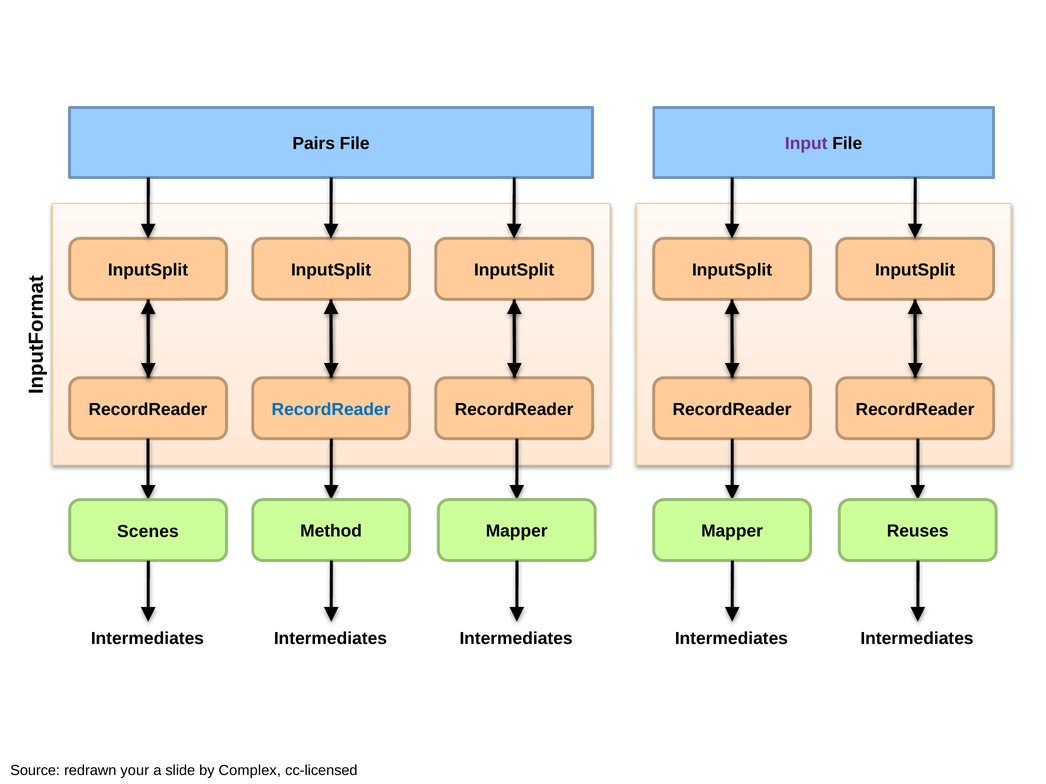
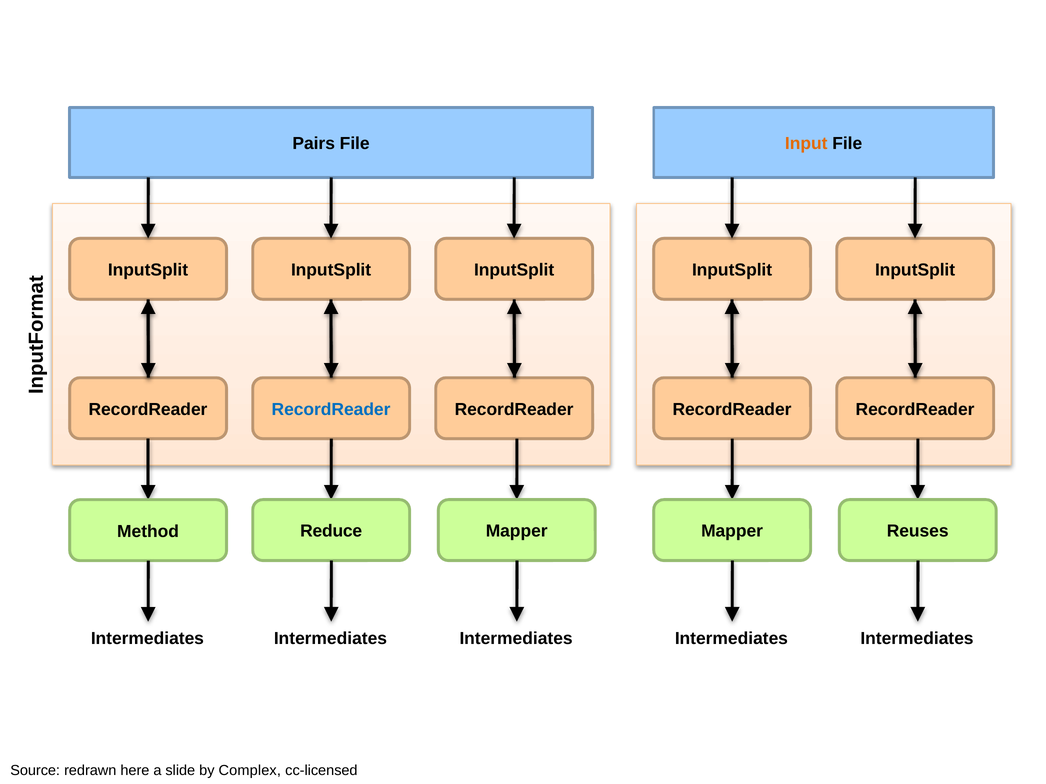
Input colour: purple -> orange (806, 144)
Method: Method -> Reduce (331, 532)
Scenes: Scenes -> Method (148, 532)
your: your -> here (135, 771)
